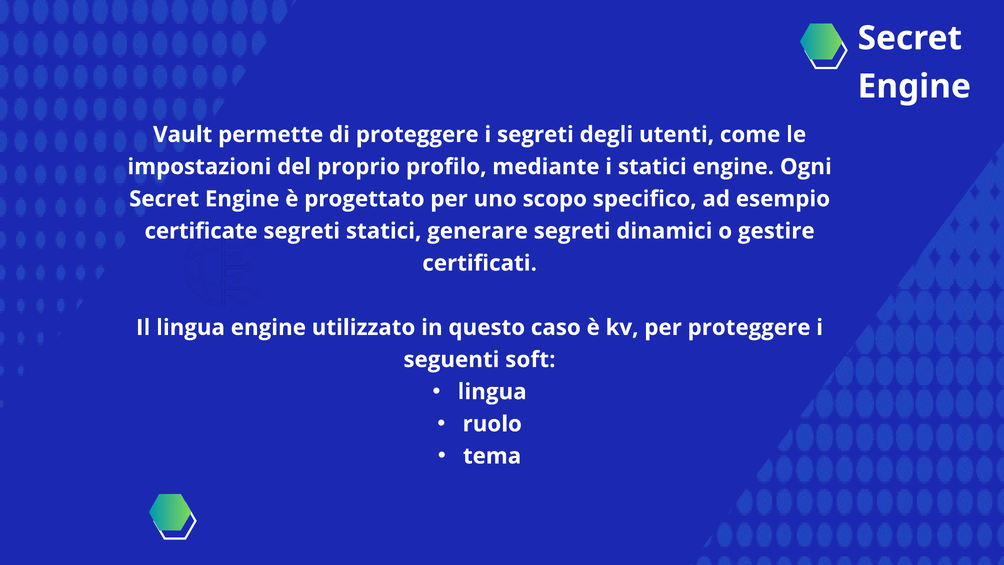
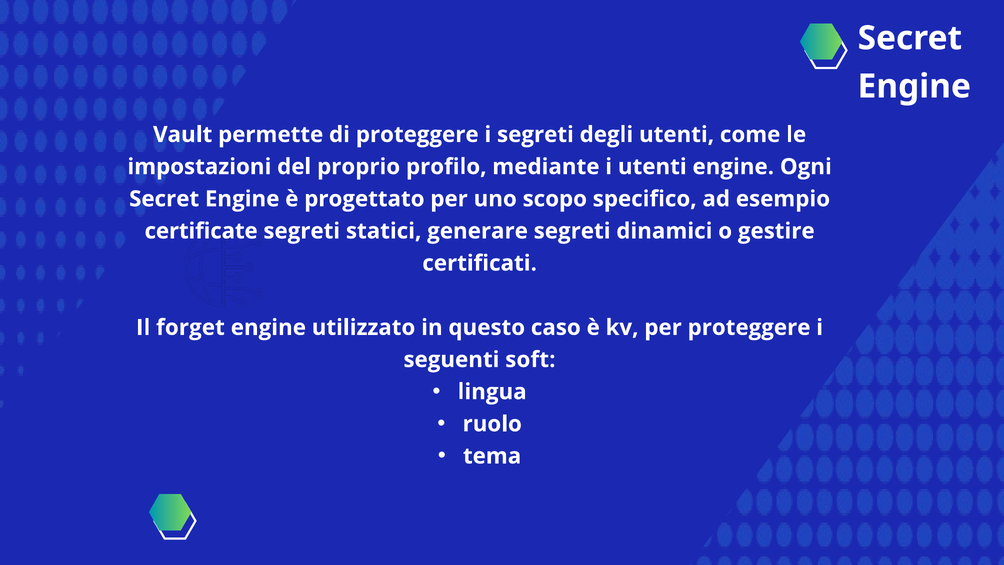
i statici: statici -> utenti (652, 167)
Il lingua: lingua -> forget (190, 327)
